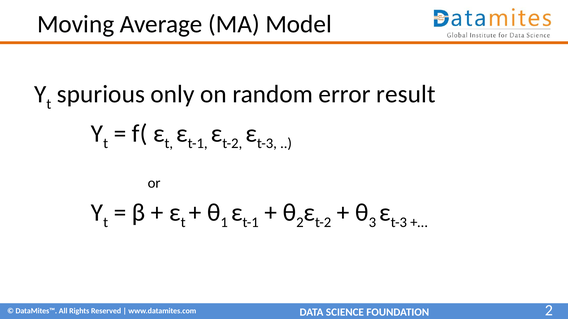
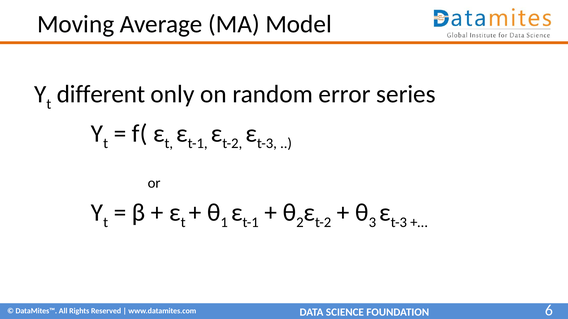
spurious: spurious -> different (101, 94)
result: result -> series (406, 94)
FOUNDATION 2: 2 -> 6 (549, 311)
